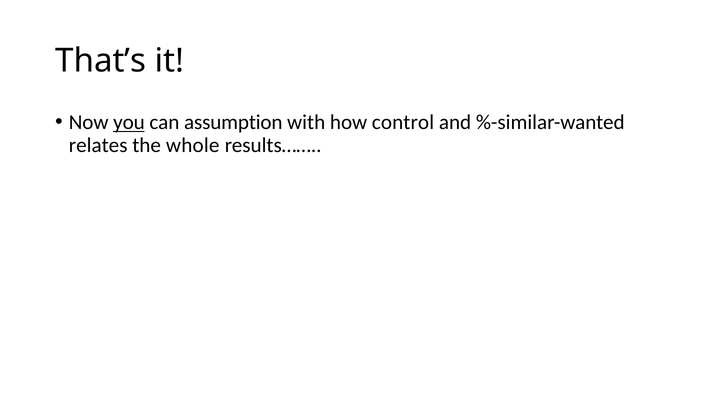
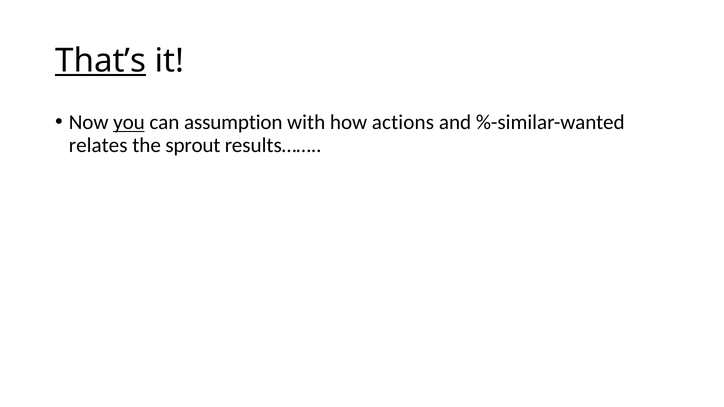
That’s underline: none -> present (101, 61)
control: control -> actions (403, 122)
whole: whole -> sprout (193, 145)
